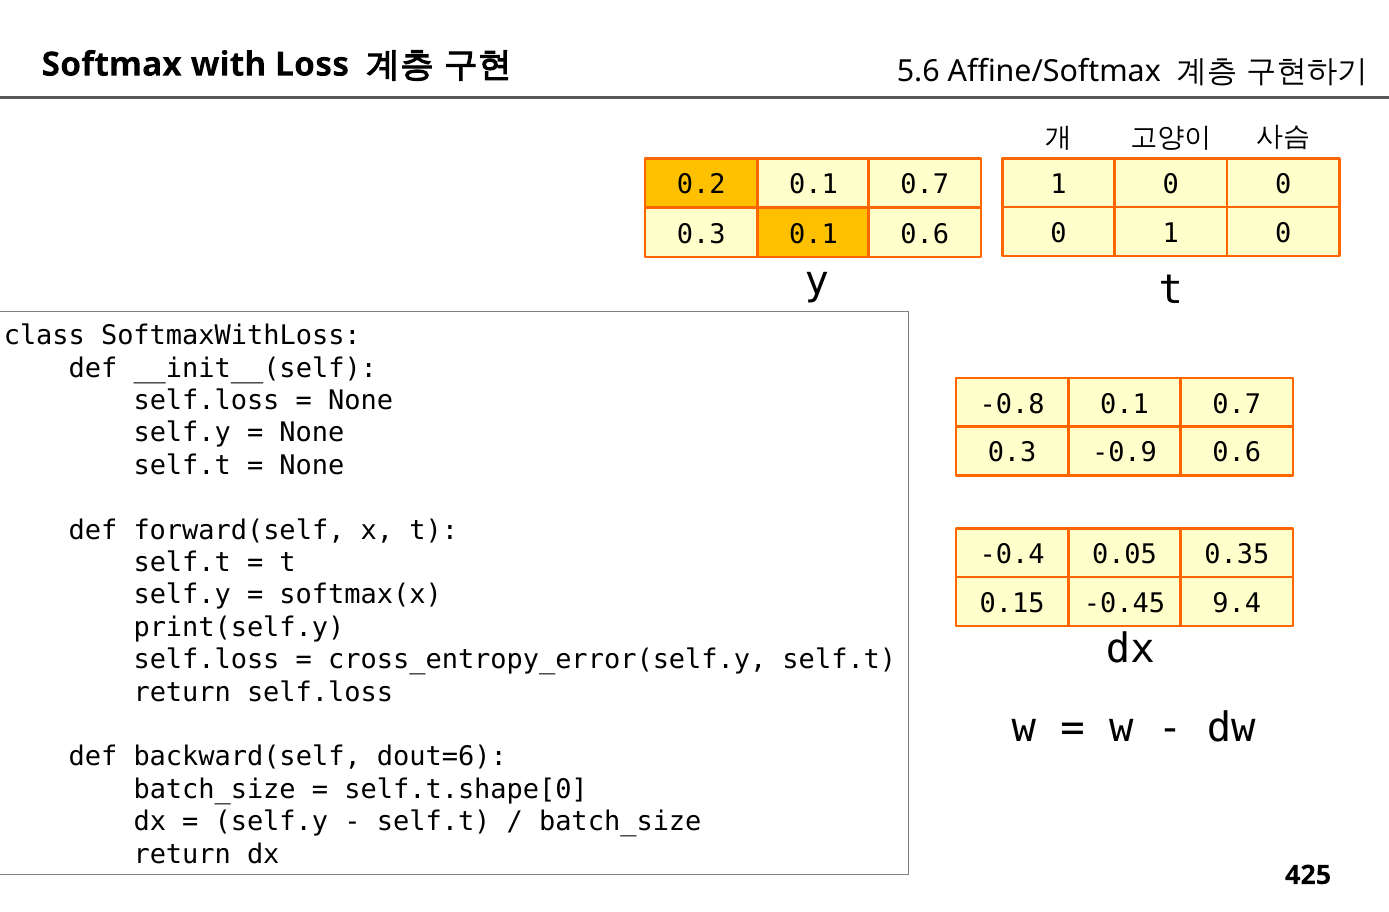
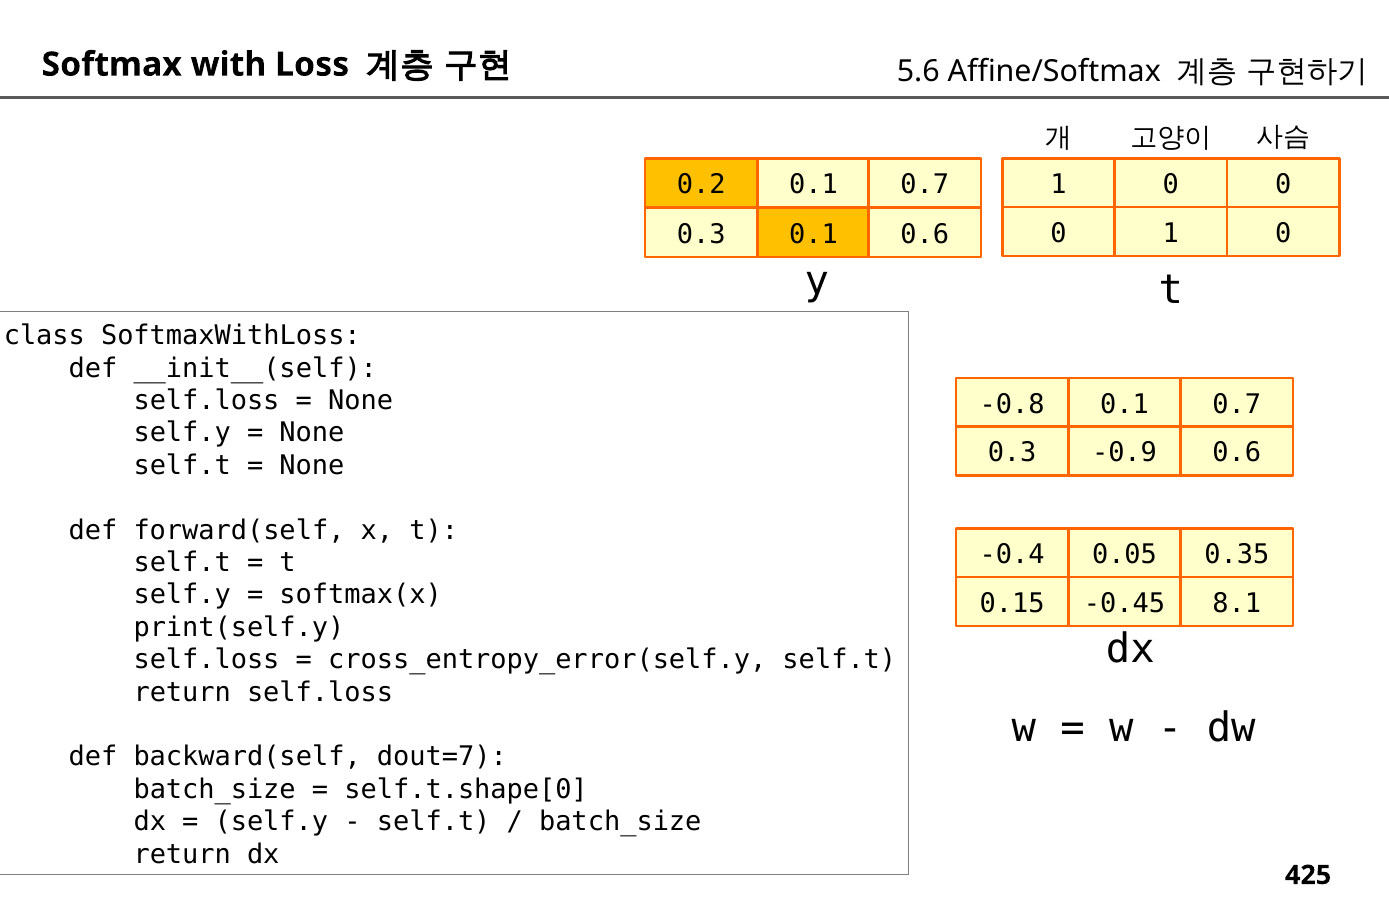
9.4: 9.4 -> 8.1 (1237, 604)
dout=6: dout=6 -> dout=7 (442, 757)
